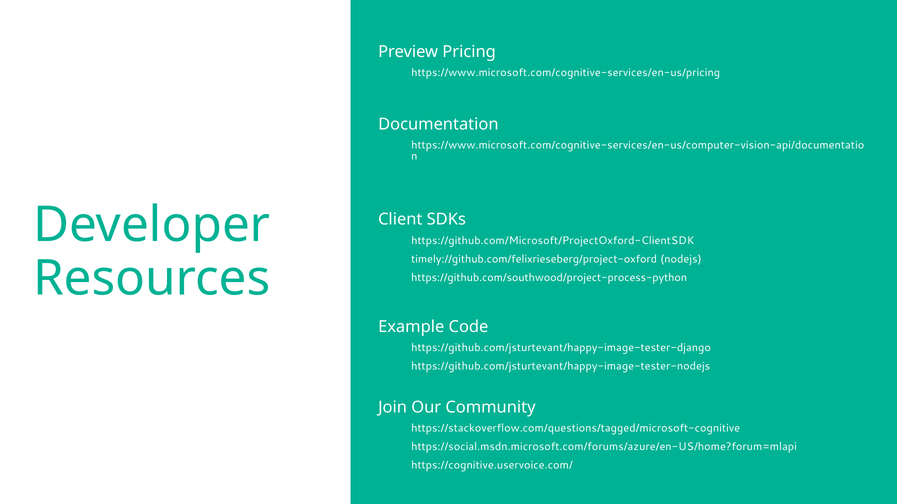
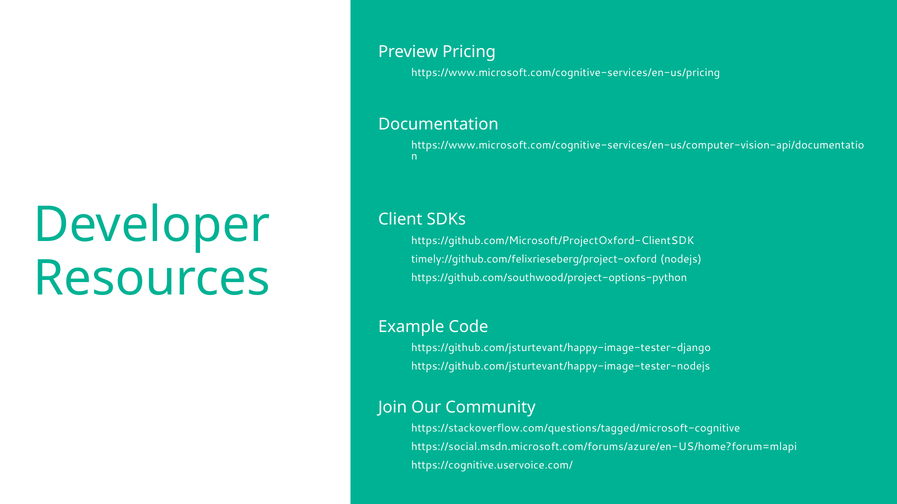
https://github.com/southwood/project-process-python: https://github.com/southwood/project-process-python -> https://github.com/southwood/project-options-python (549, 278)
